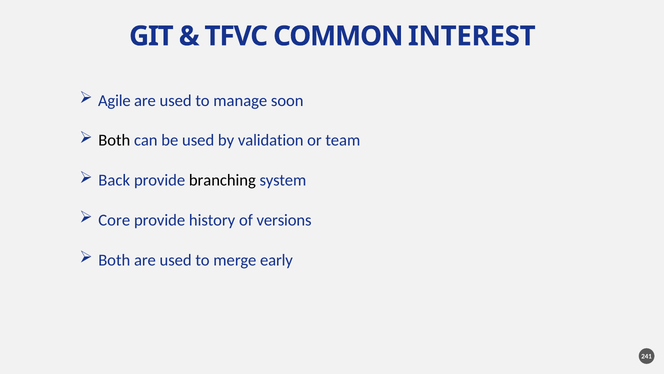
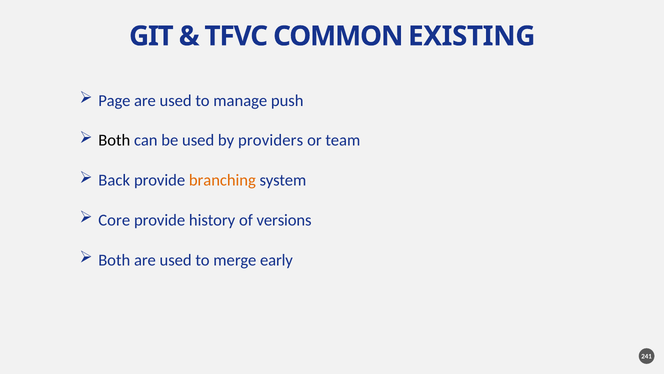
INTEREST: INTEREST -> EXISTING (472, 36)
Agile: Agile -> Page (114, 100)
soon: soon -> push (287, 100)
validation: validation -> providers (271, 140)
branching colour: black -> orange (222, 180)
